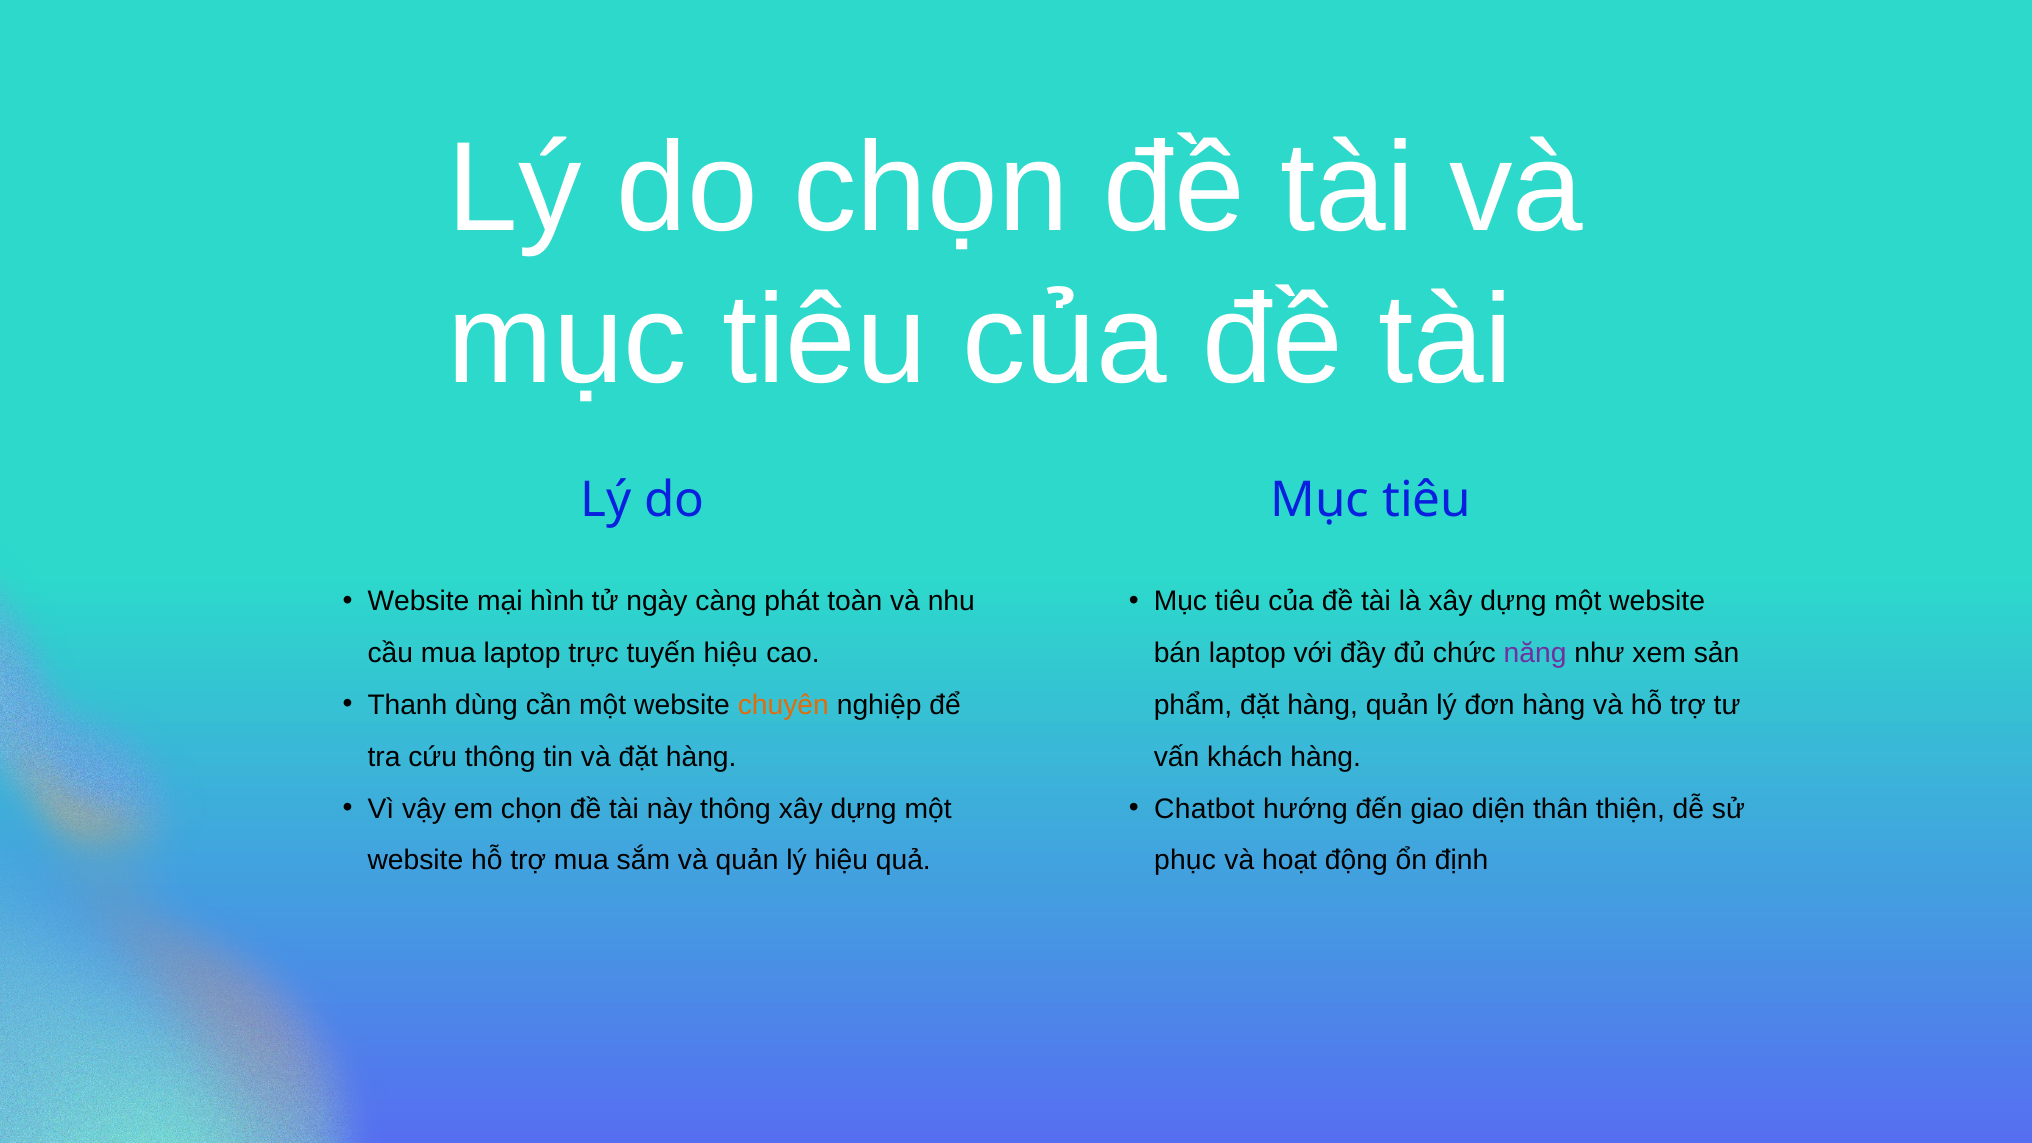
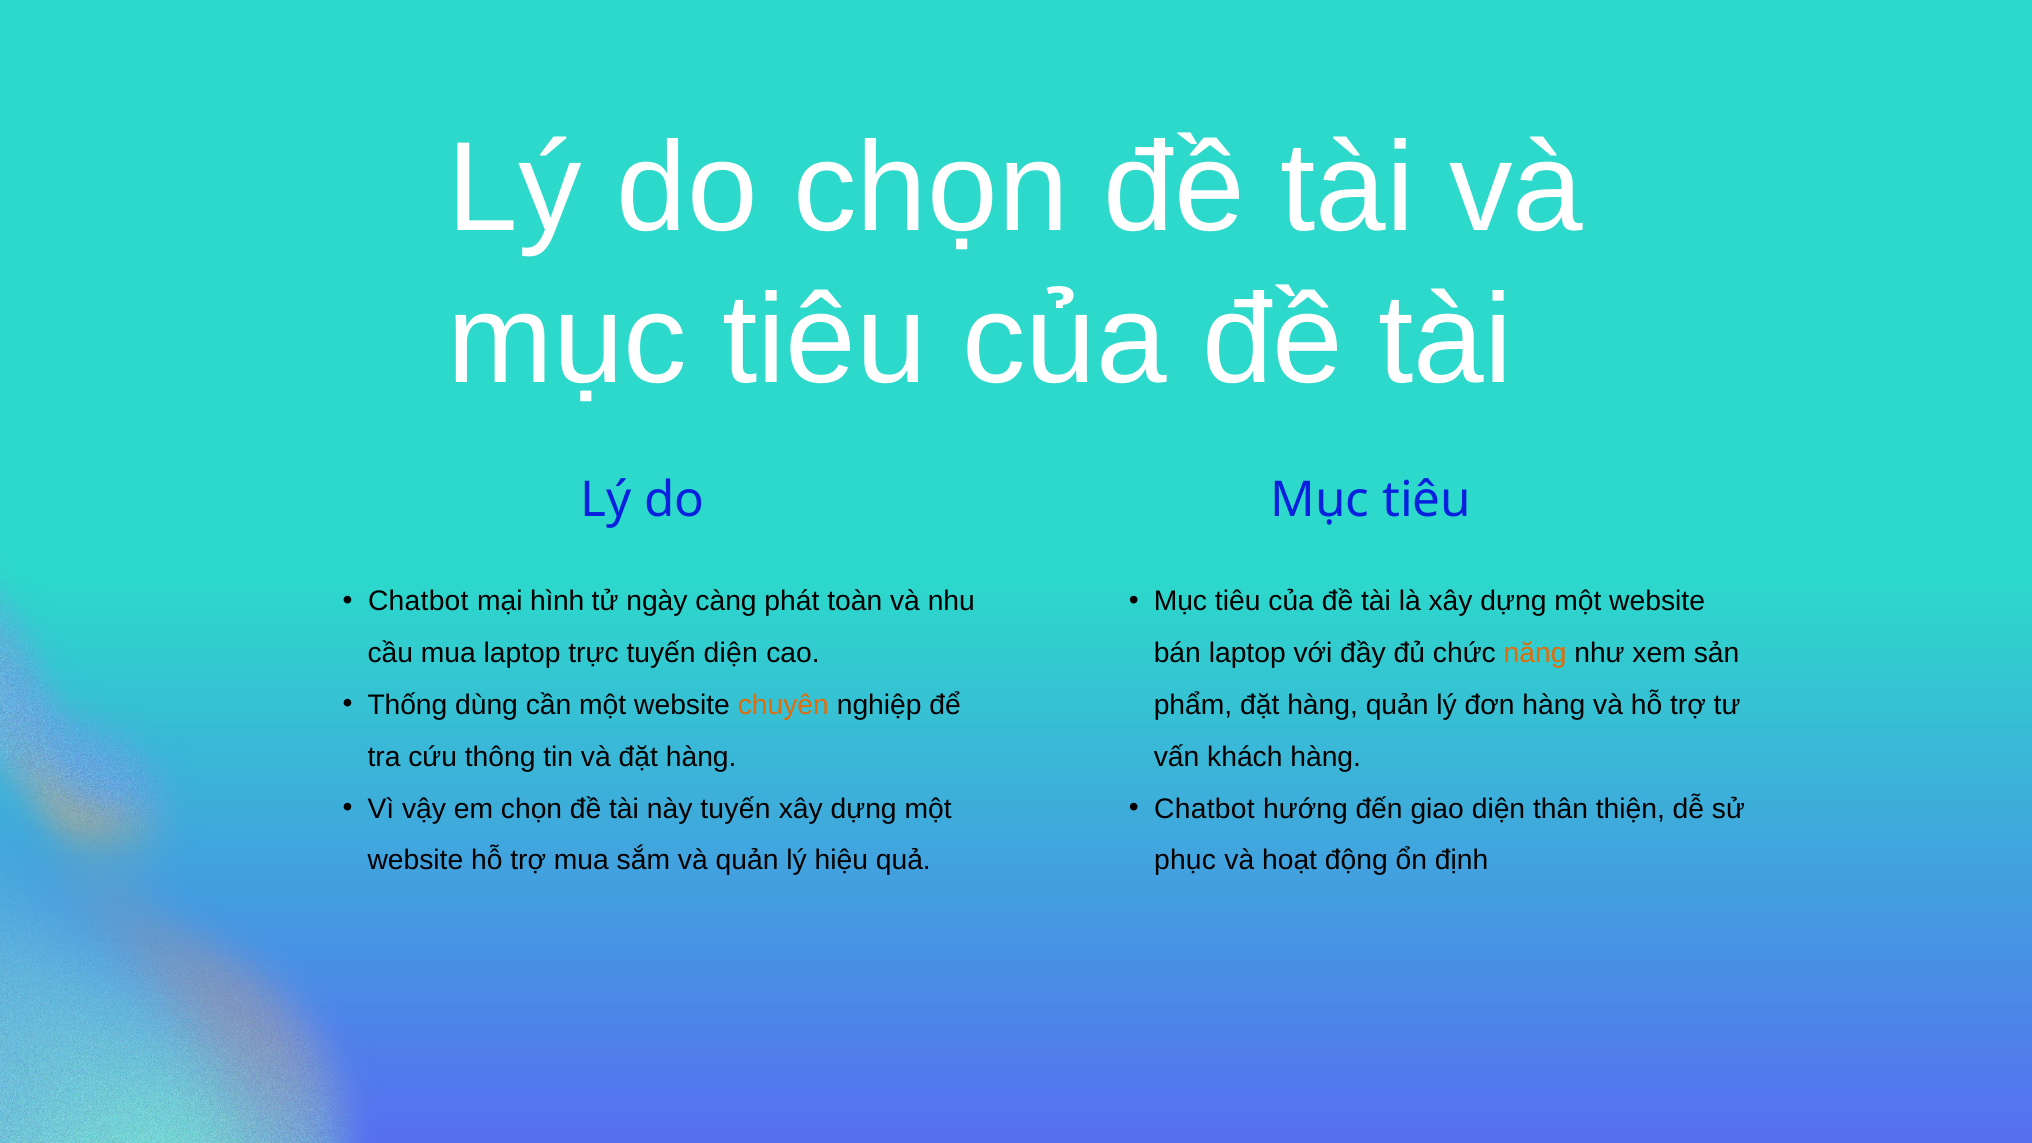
Website: Website -> Chatbot (418, 602)
tuyến hiệu: hiệu -> diện (731, 653)
năng colour: purple -> orange (1535, 653)
Thanh: Thanh -> Thống (407, 705)
này thông: thông -> tuyến (735, 809)
